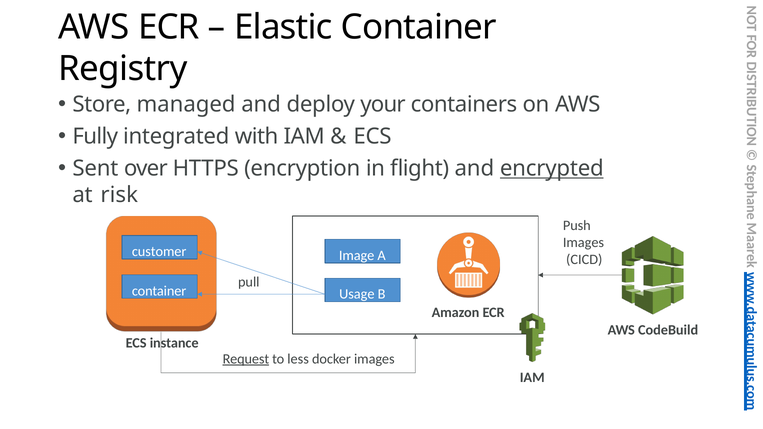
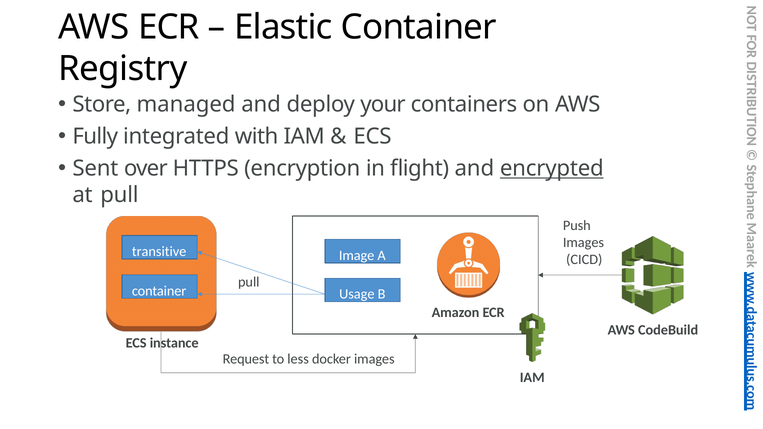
at risk: risk -> pull (119, 195)
customer: customer -> transitive (159, 252)
Request underline: present -> none (246, 359)
